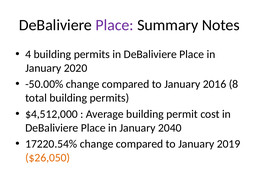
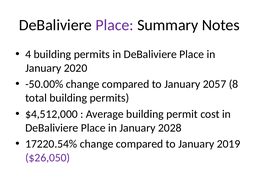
2016: 2016 -> 2057 (215, 84)
2040: 2040 -> 2028 (170, 128)
$26,050 colour: orange -> purple (48, 158)
